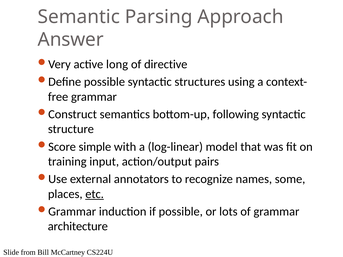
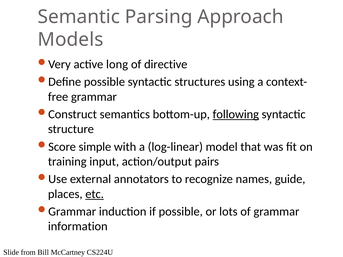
Answer: Answer -> Models (71, 40)
following underline: none -> present (236, 114)
some: some -> guide (290, 179)
architecture: architecture -> information (78, 227)
